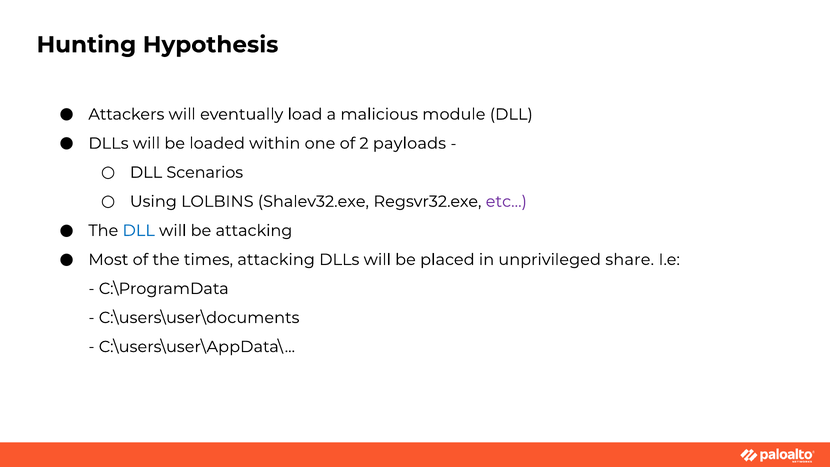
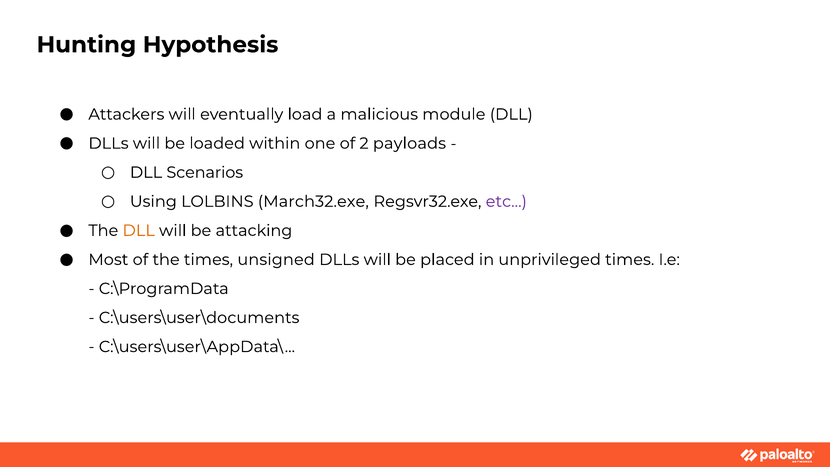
Shalev32.exe: Shalev32.exe -> March32.exe (313, 201)
DLL colour: blue -> orange (139, 231)
times attacking: attacking -> unsigned (276, 260)
unprivileged share: share -> times (630, 260)
